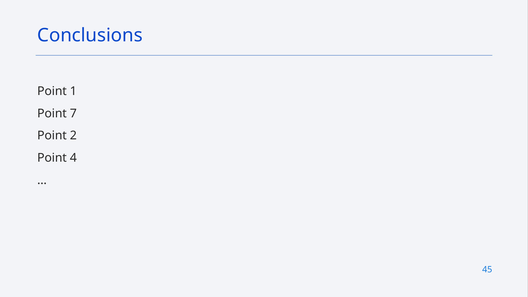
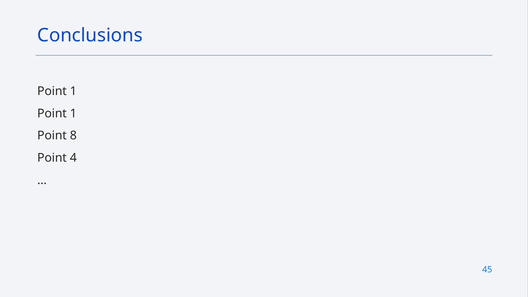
7: 7 -> 1 (73, 113)
2: 2 -> 8 (73, 136)
